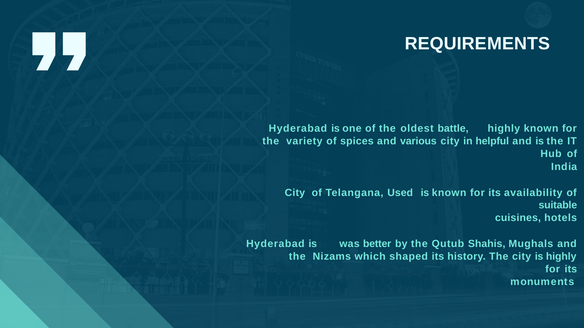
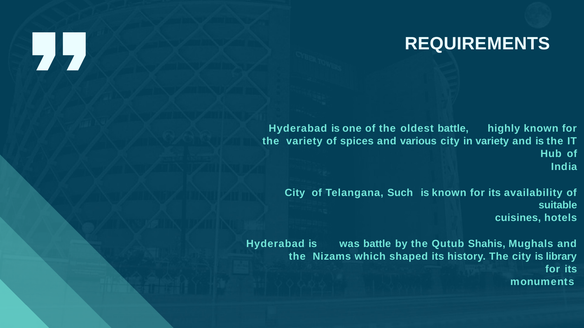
in helpful: helpful -> variety (492, 141)
Used: Used -> Such (400, 193)
was better: better -> battle (377, 244)
is highly: highly -> library (561, 257)
